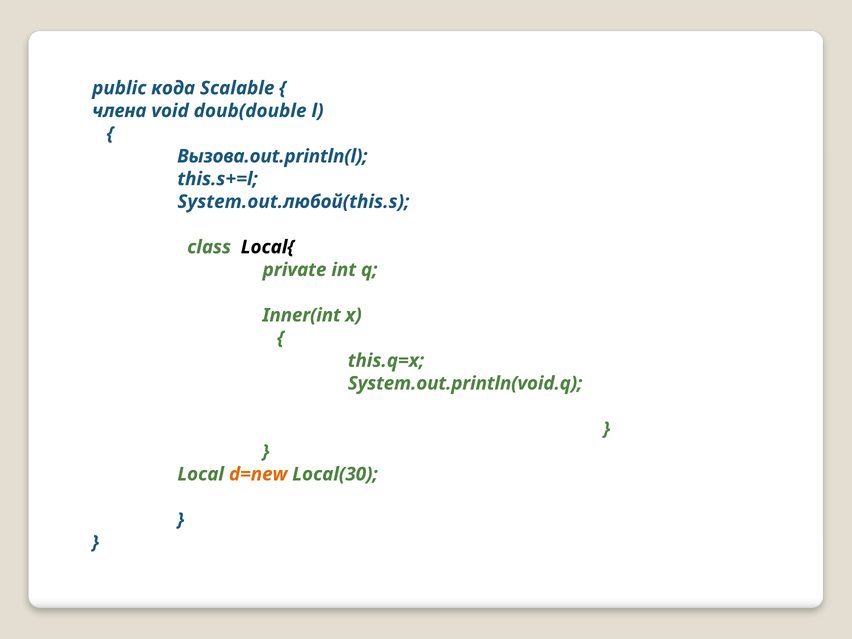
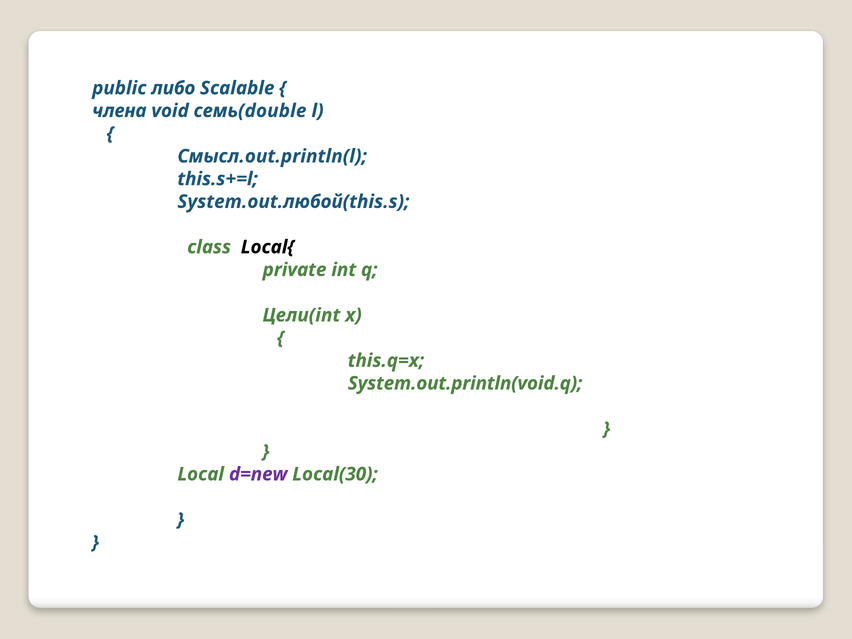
кода: кода -> либо (173, 88)
doub(double: doub(double -> семь(double (250, 111)
Вызова.out.println(l: Вызова.out.println(l -> Смысл.out.println(l (272, 156)
Inner(int: Inner(int -> Цели(int (301, 315)
d=new colour: orange -> purple (258, 474)
